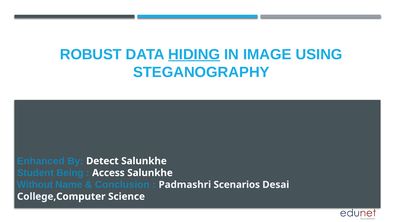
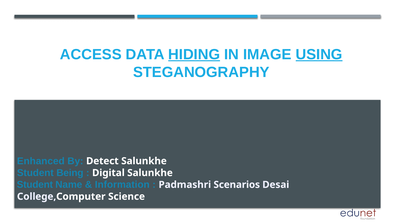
ROBUST: ROBUST -> ACCESS (91, 54)
USING underline: none -> present (319, 54)
Access: Access -> Digital (108, 173)
Without: Without -> Student (35, 185)
Conclusion: Conclusion -> Information (122, 185)
